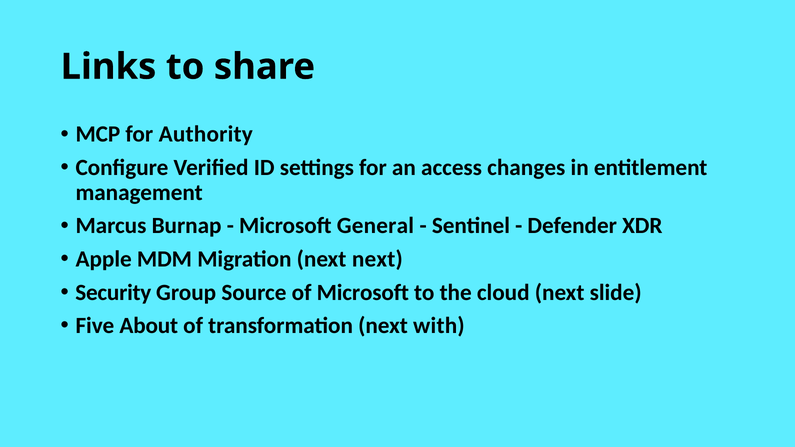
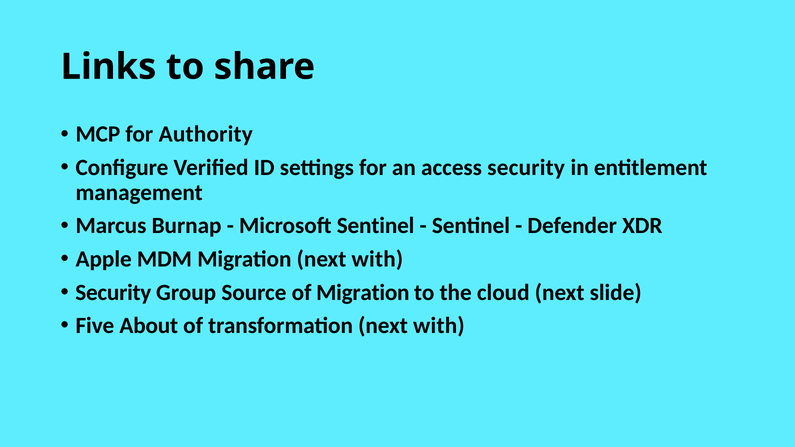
access changes: changes -> security (526, 168)
Microsoft General: General -> Sentinel (376, 226)
Migration next next: next -> with (377, 259)
of Microsoft: Microsoft -> Migration (363, 293)
